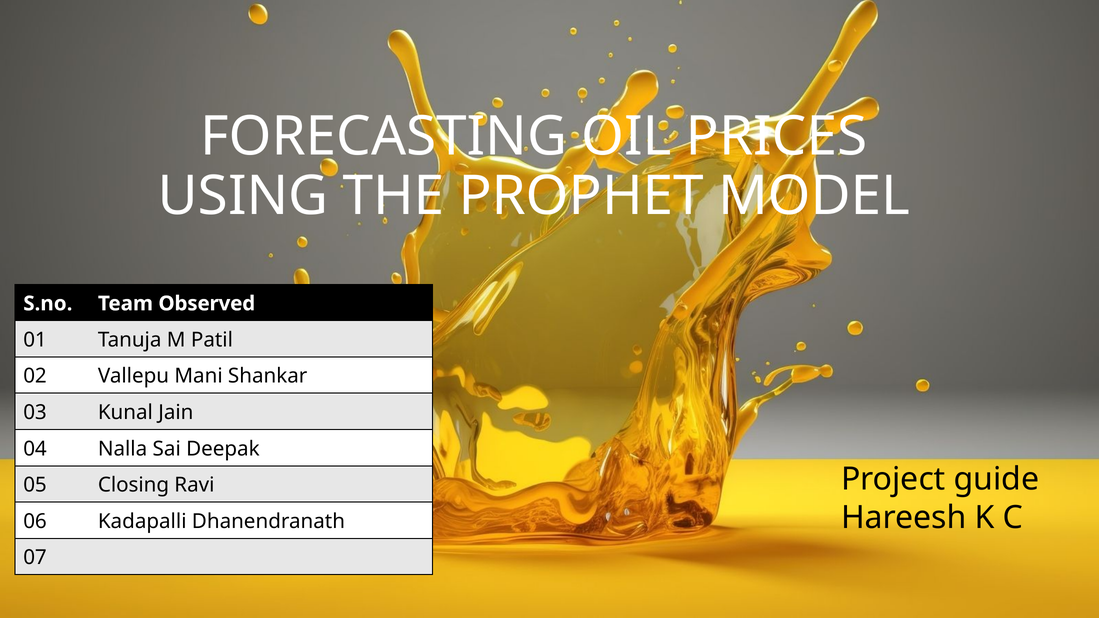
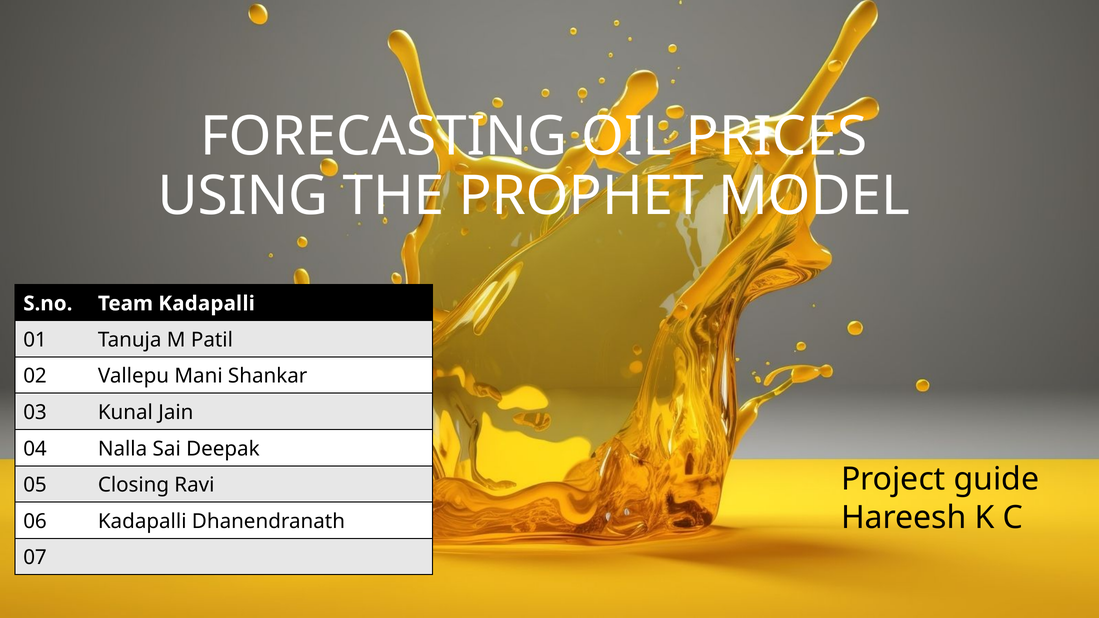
Team Observed: Observed -> Kadapalli (207, 304)
